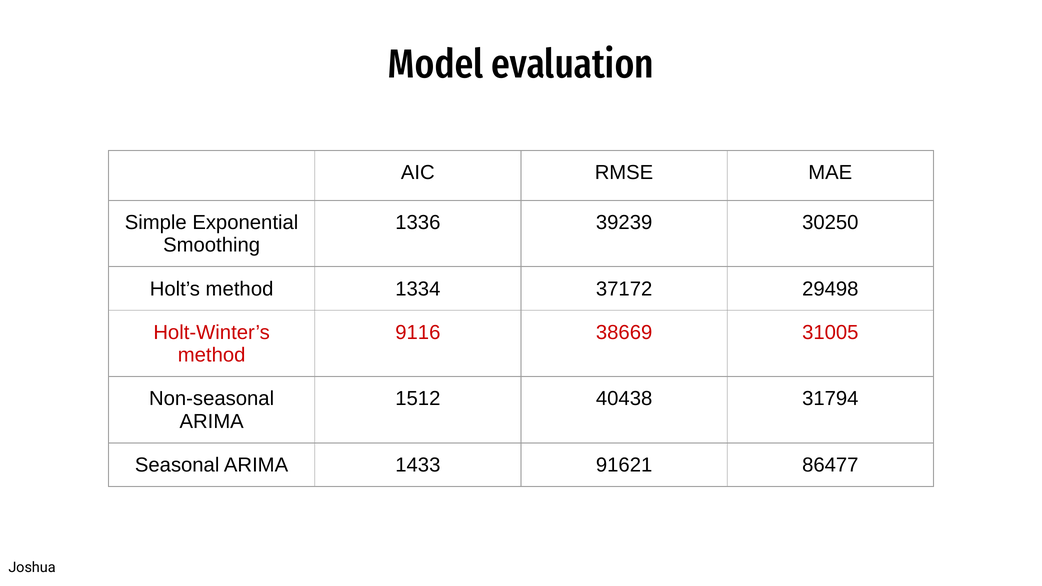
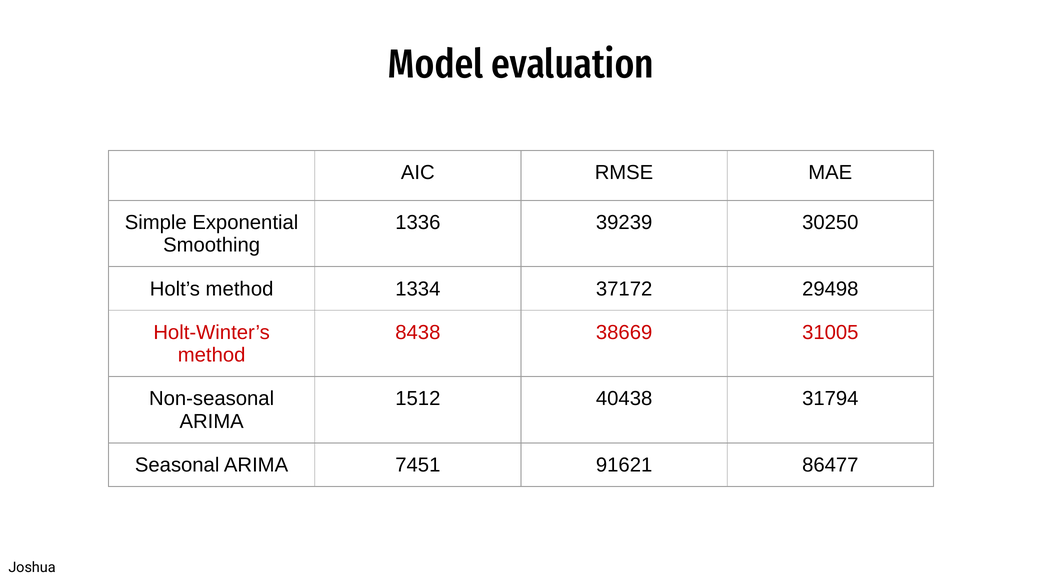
9116: 9116 -> 8438 (418, 332)
1433: 1433 -> 7451 (418, 465)
